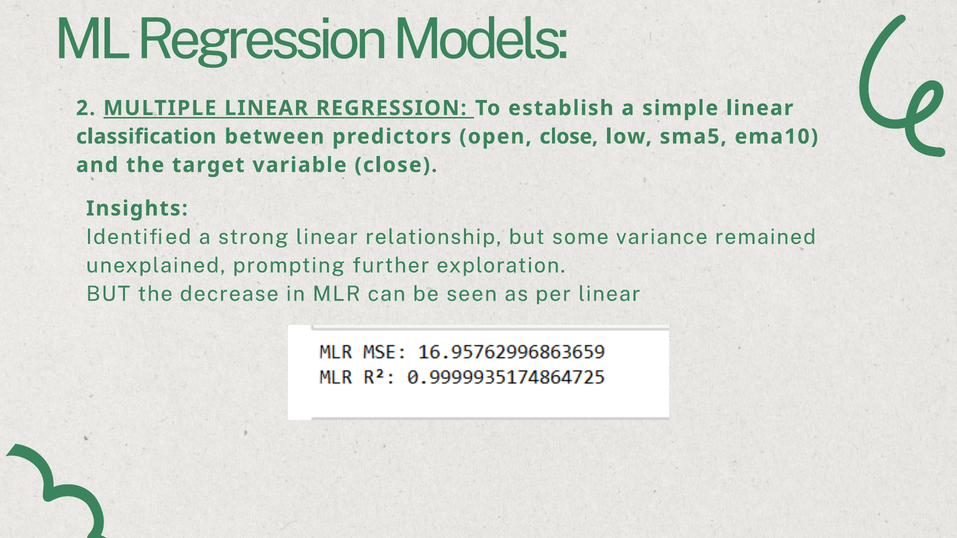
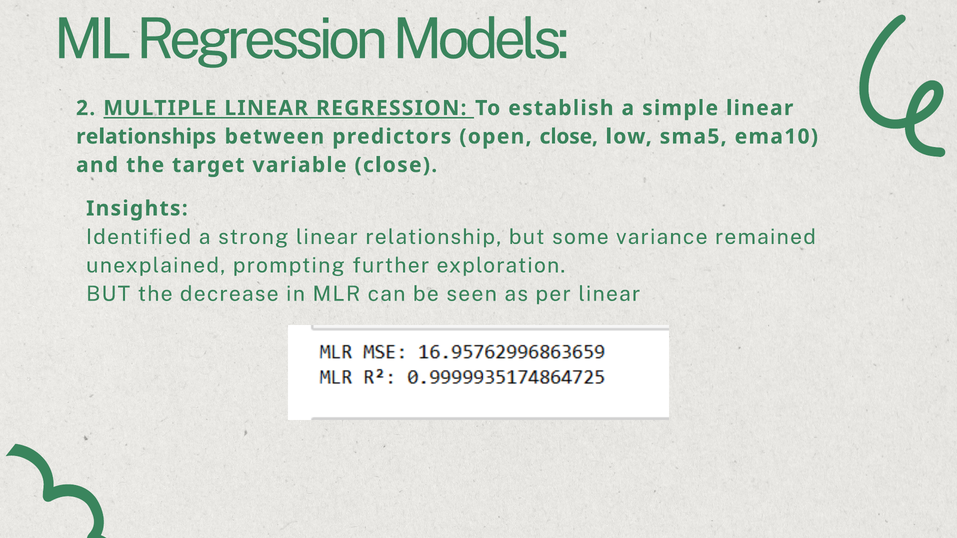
classification: classification -> relationships (146, 137)
